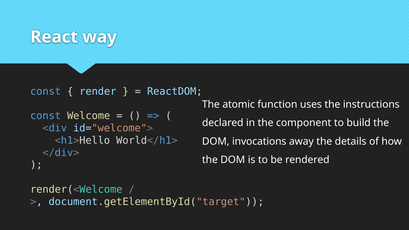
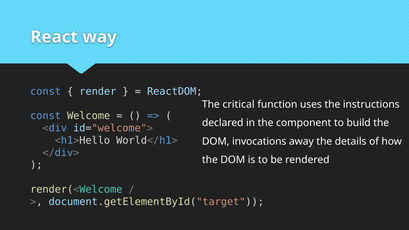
atomic: atomic -> critical (239, 105)
